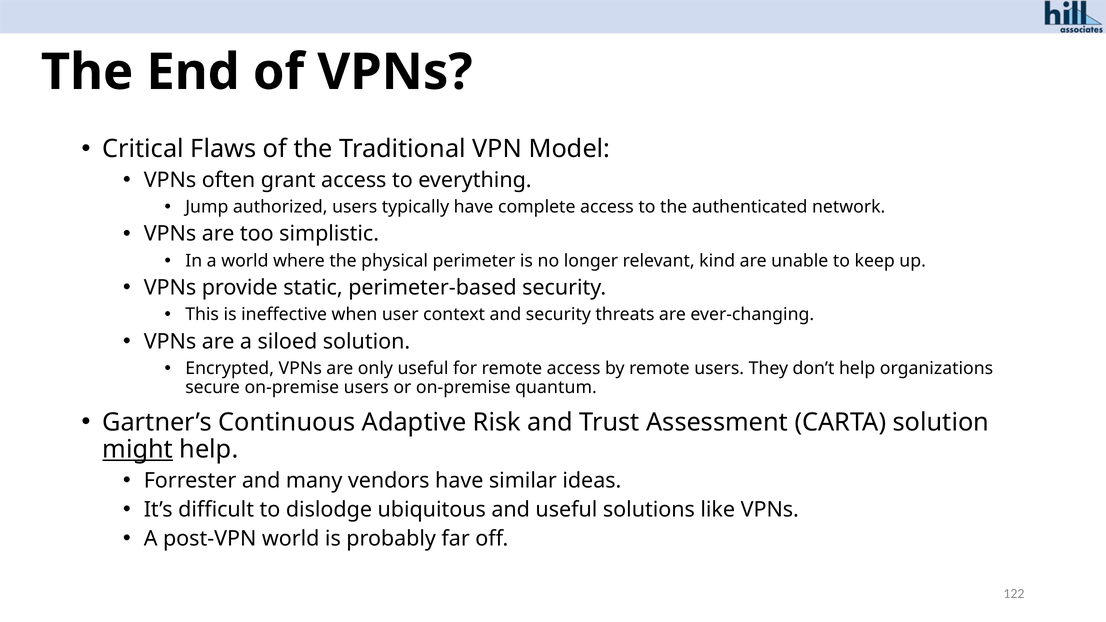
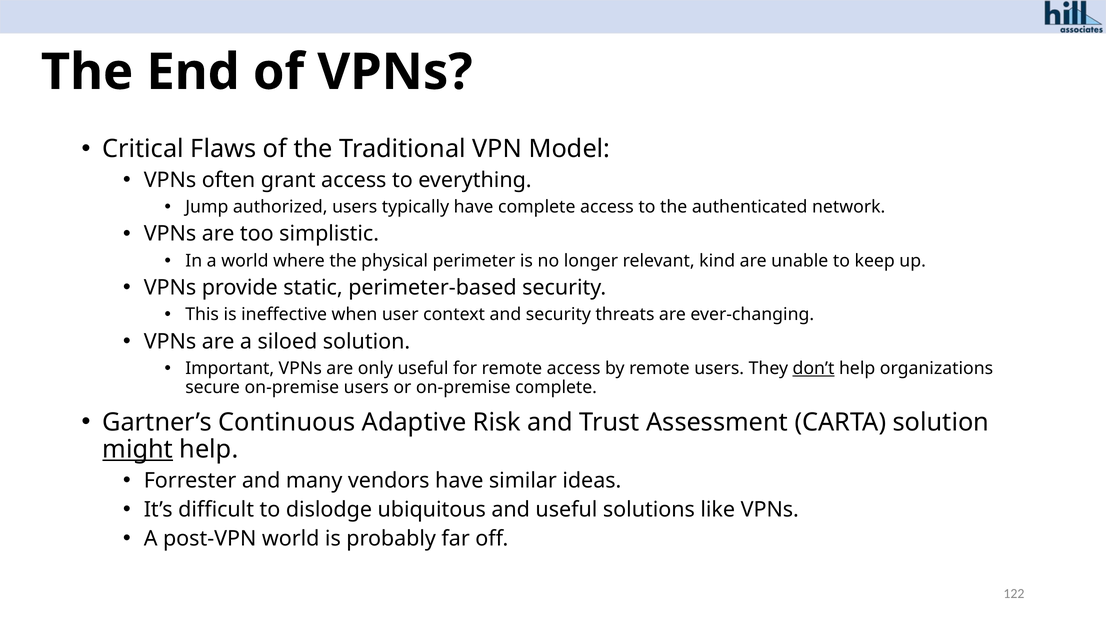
Encrypted: Encrypted -> Important (230, 368)
don’t underline: none -> present (814, 368)
on-premise quantum: quantum -> complete (556, 388)
